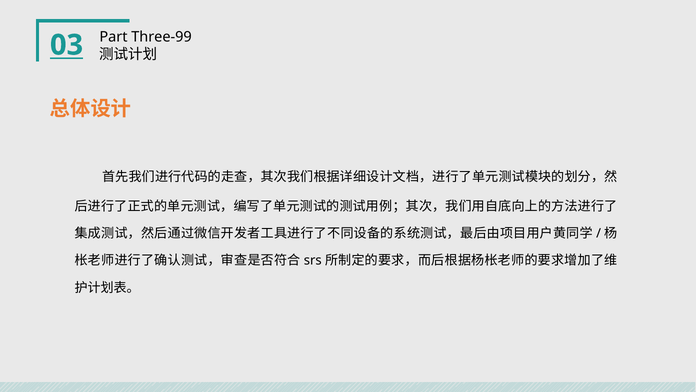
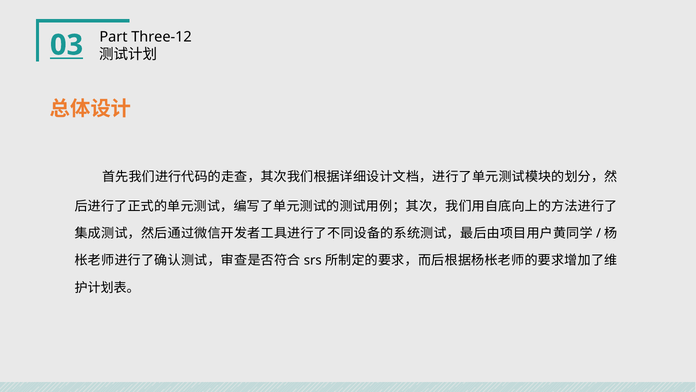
Three-99: Three-99 -> Three-12 (162, 37)
